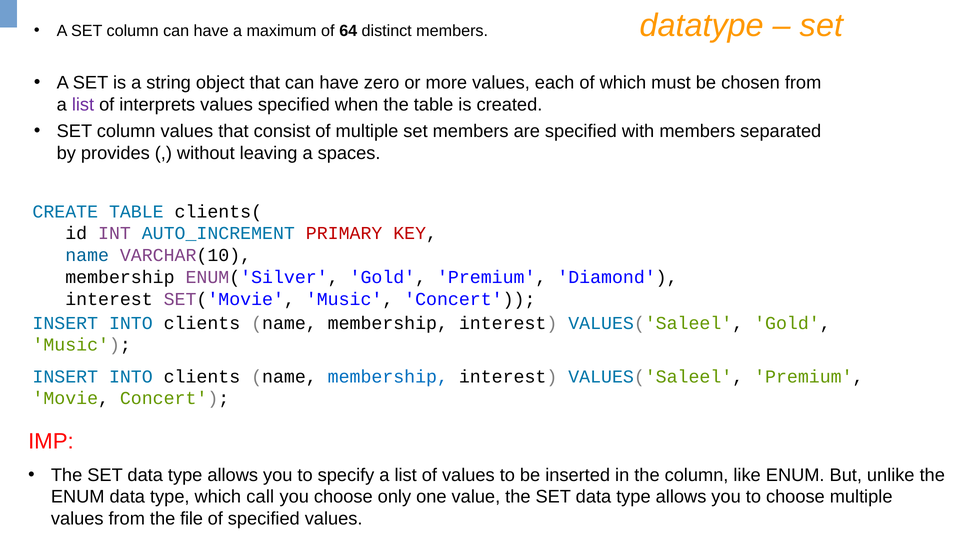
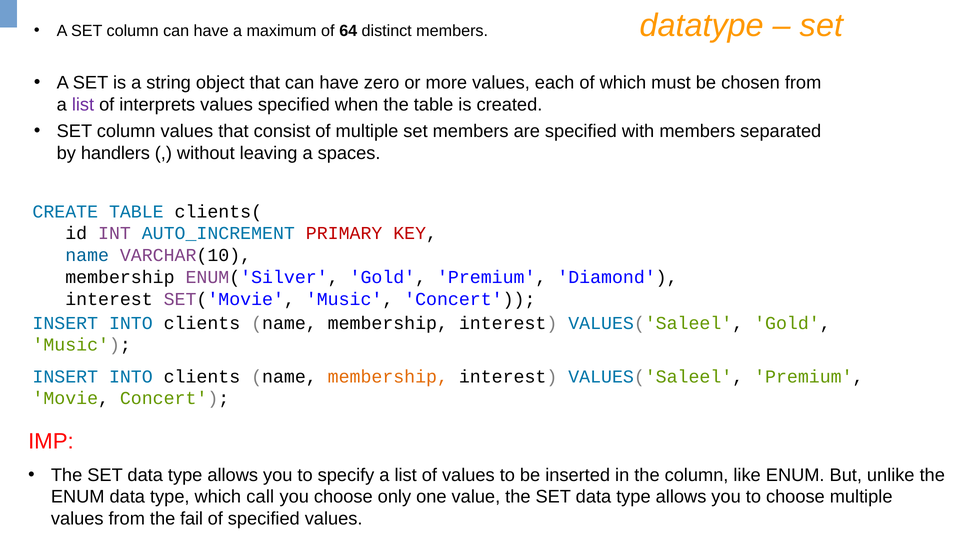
provides: provides -> handlers (115, 153)
membership colour: blue -> orange (388, 376)
file: file -> fail (192, 519)
